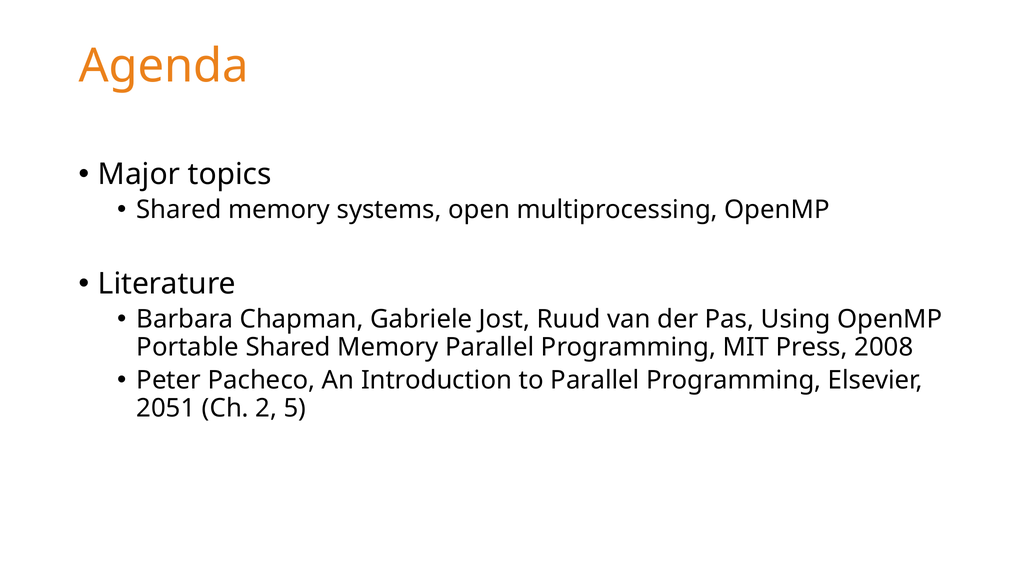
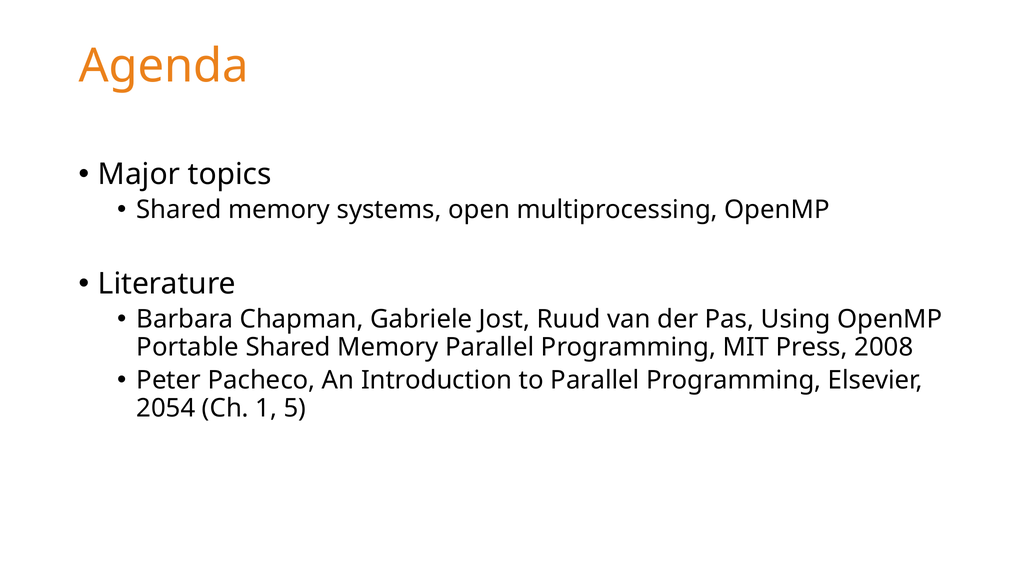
2051: 2051 -> 2054 (166, 408)
2: 2 -> 1 (266, 408)
